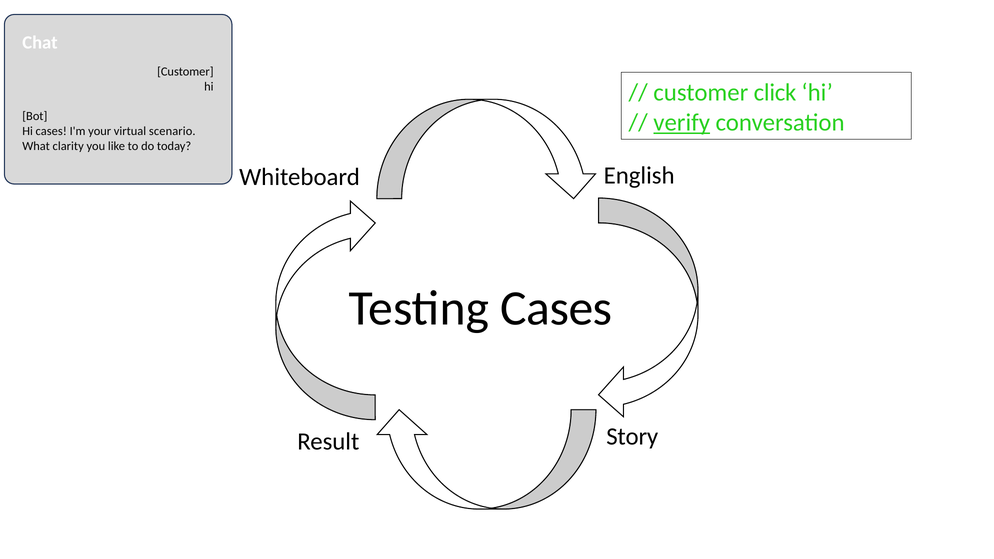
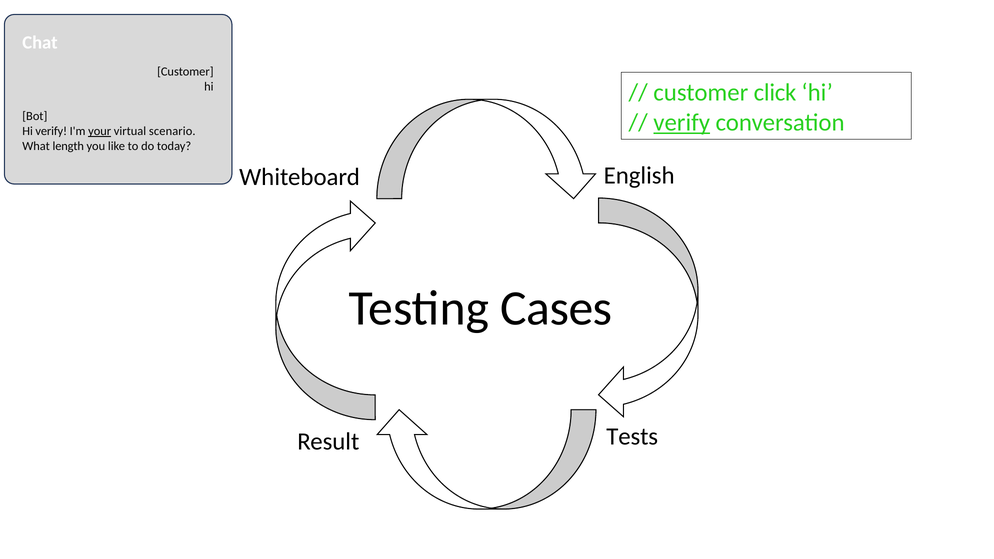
Hi cases: cases -> verify (51, 131)
your underline: none -> present (100, 131)
clarity: clarity -> length (68, 146)
Story: Story -> Tests (632, 437)
